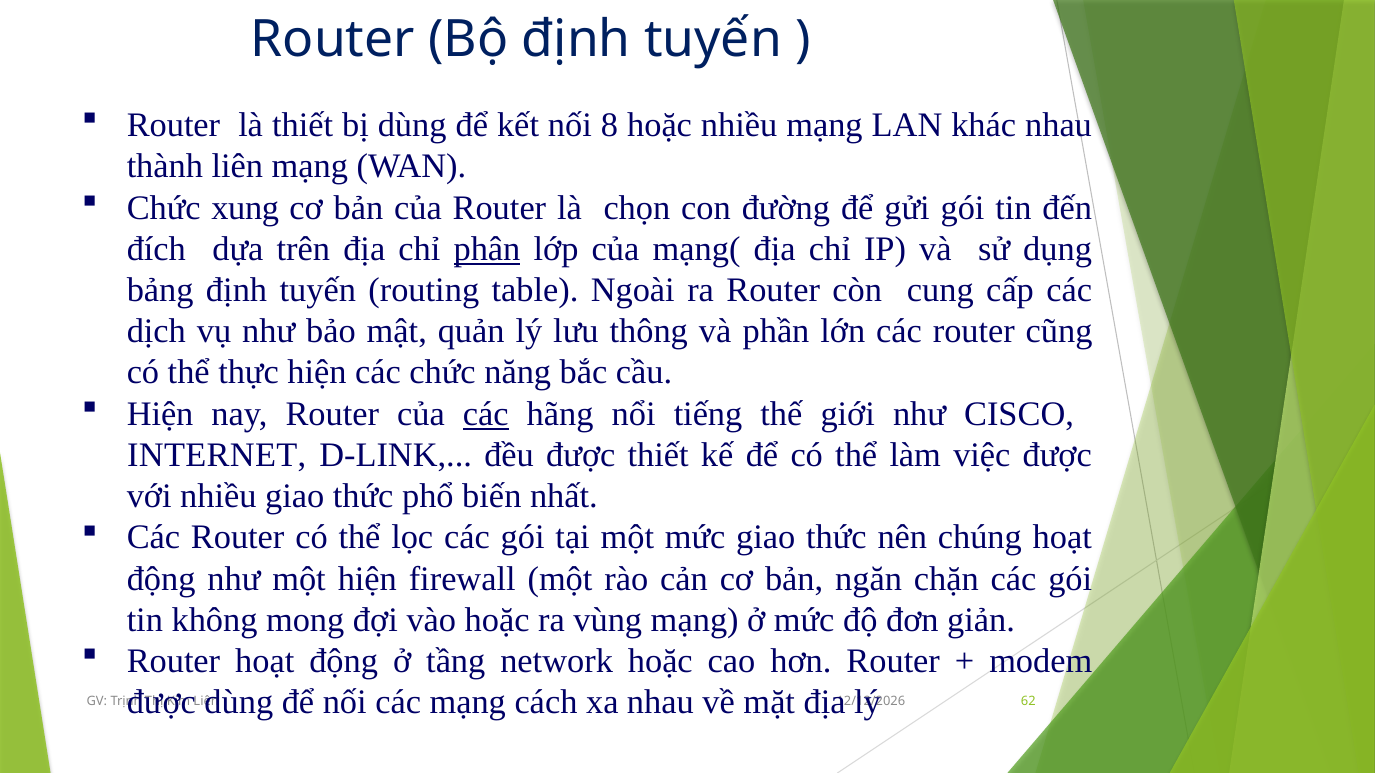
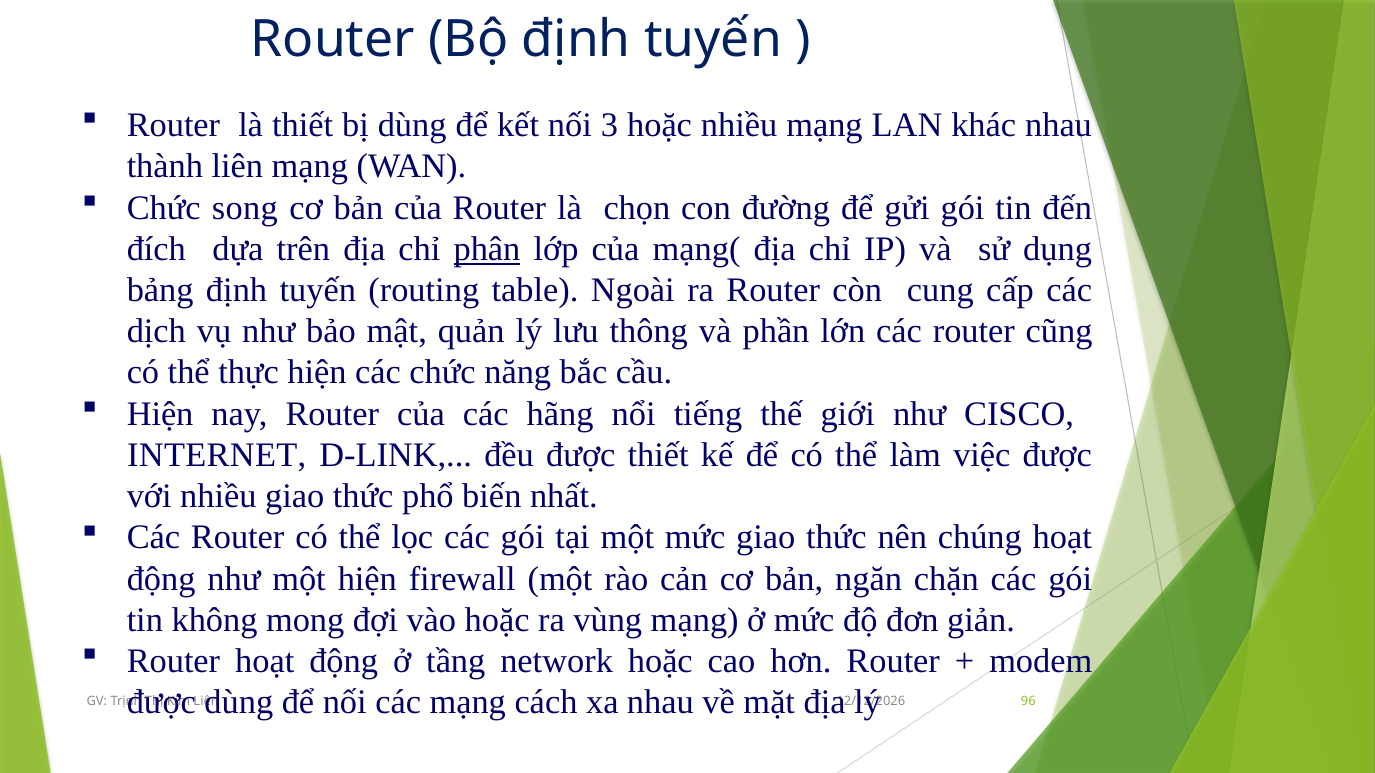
8: 8 -> 3 (610, 125)
xung: xung -> song (245, 208)
các underline: present -> none (486, 414)
62: 62 -> 96 (1028, 702)
